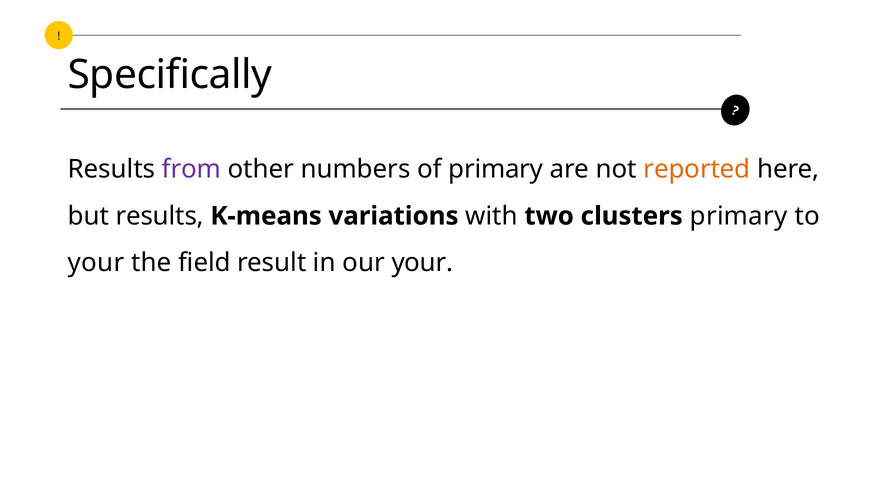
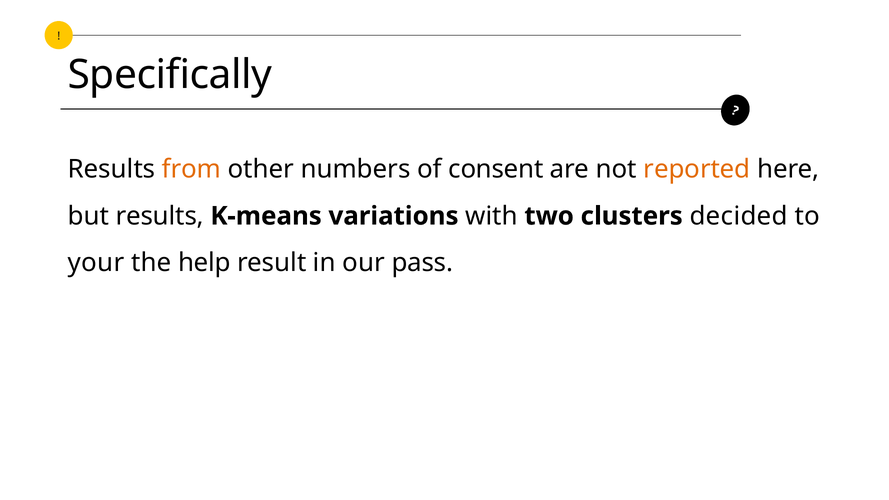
from colour: purple -> orange (192, 169)
of primary: primary -> consent (496, 169)
clusters primary: primary -> decided (739, 216)
field: field -> help (204, 263)
our your: your -> pass (422, 263)
